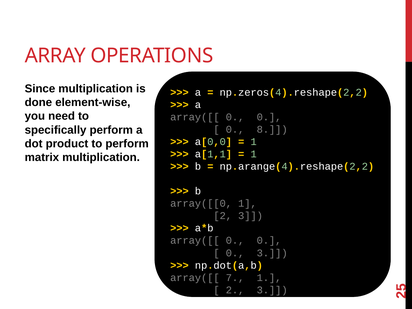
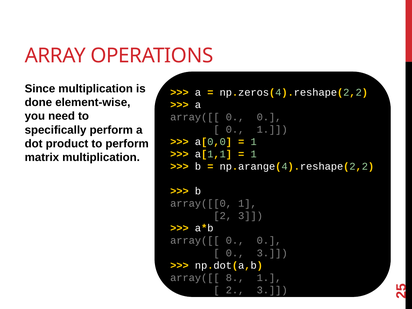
0 8: 8 -> 1 (272, 129)
7: 7 -> 8 (235, 278)
